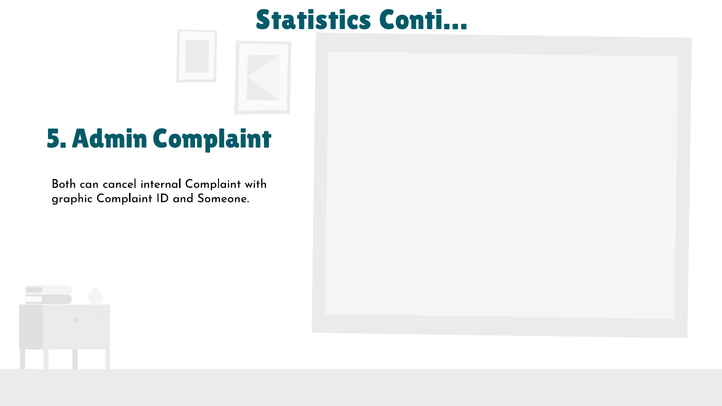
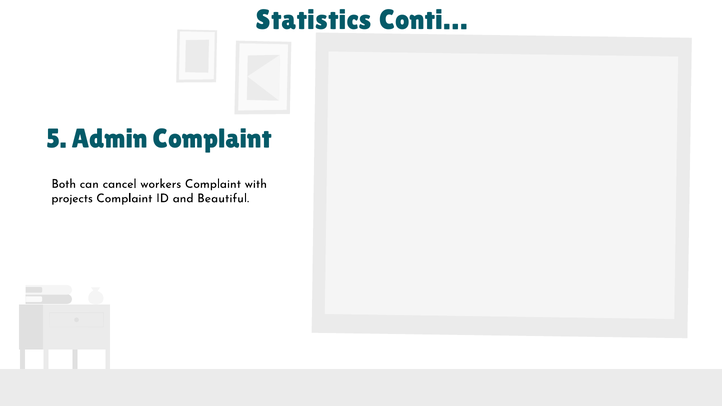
internal: internal -> workers (161, 184)
graphic: graphic -> projects (72, 198)
Someone: Someone -> Beautiful (223, 198)
